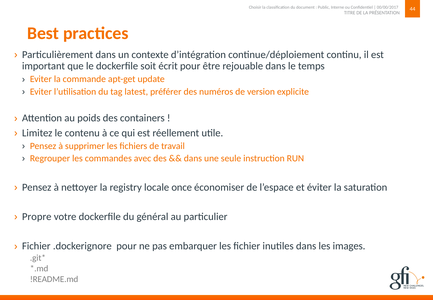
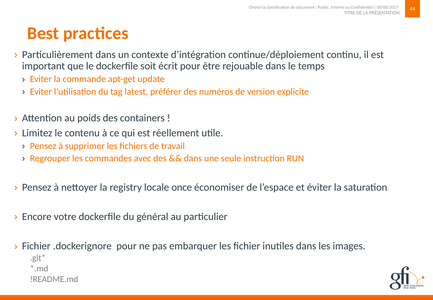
Propre: Propre -> Encore (37, 216)
